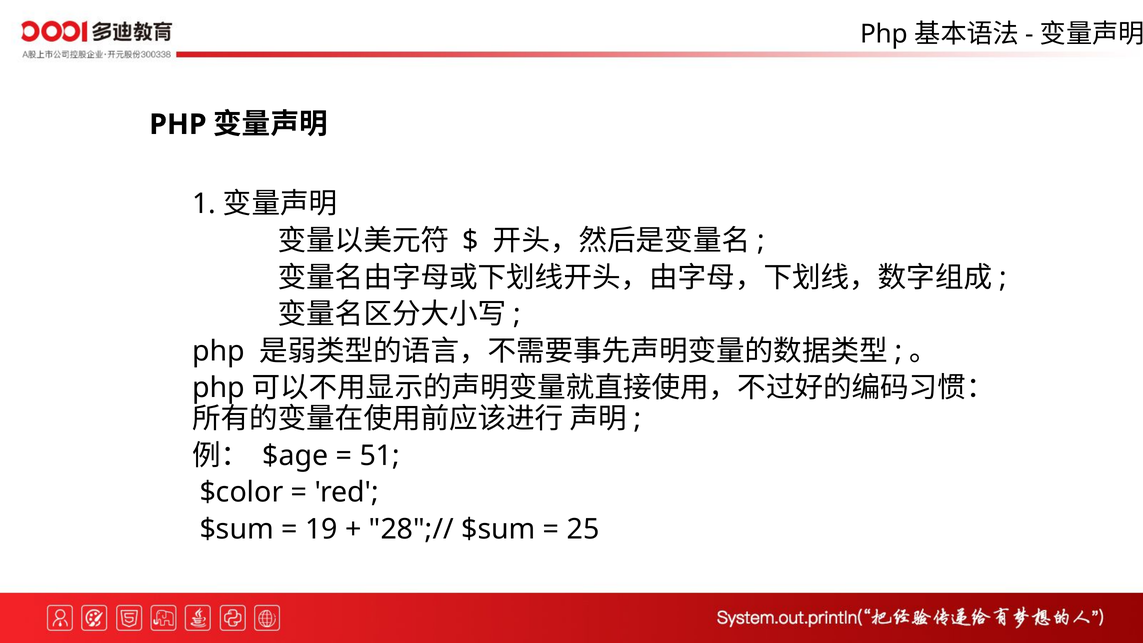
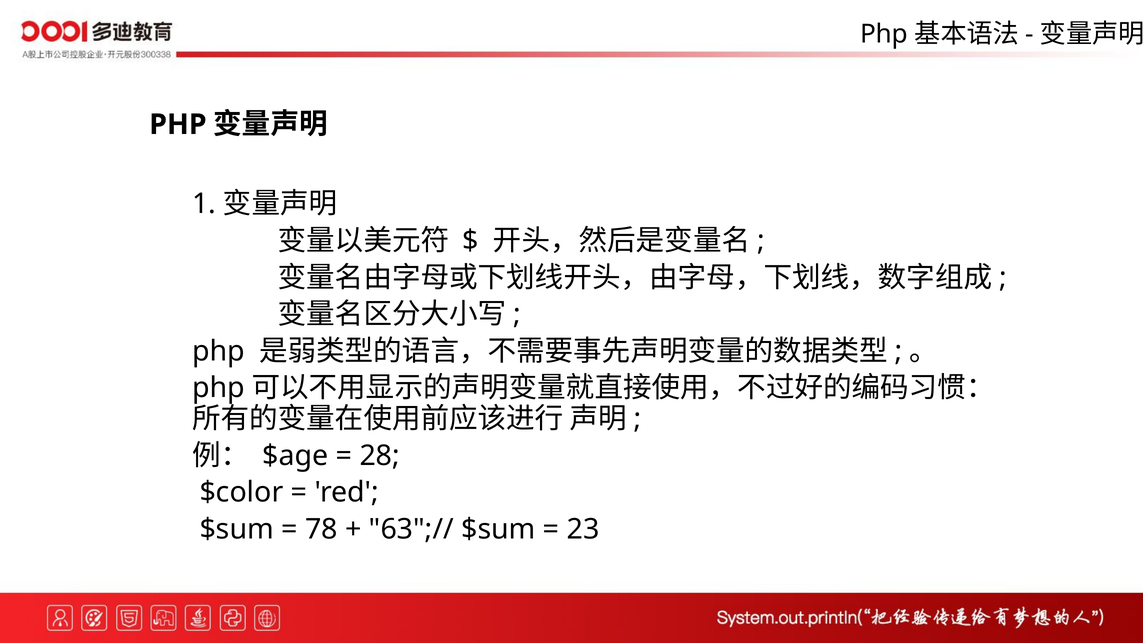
51: 51 -> 28 (380, 456)
19: 19 -> 78 (321, 529)
28";//: 28";// -> 63";// (411, 529)
25: 25 -> 23 (583, 529)
